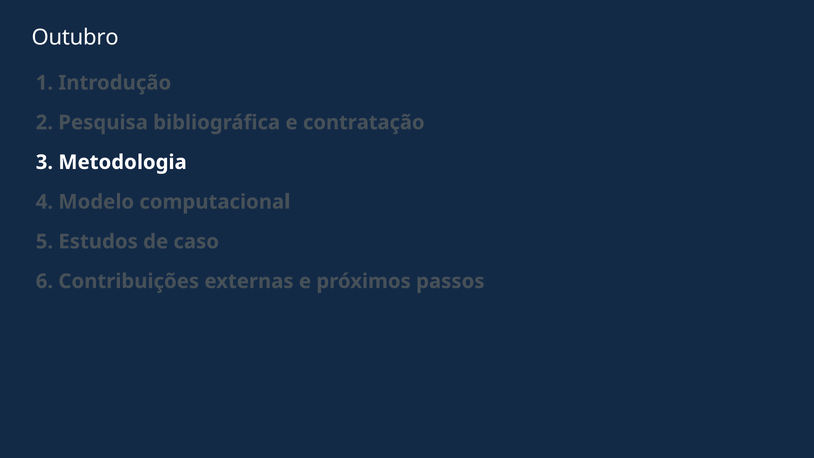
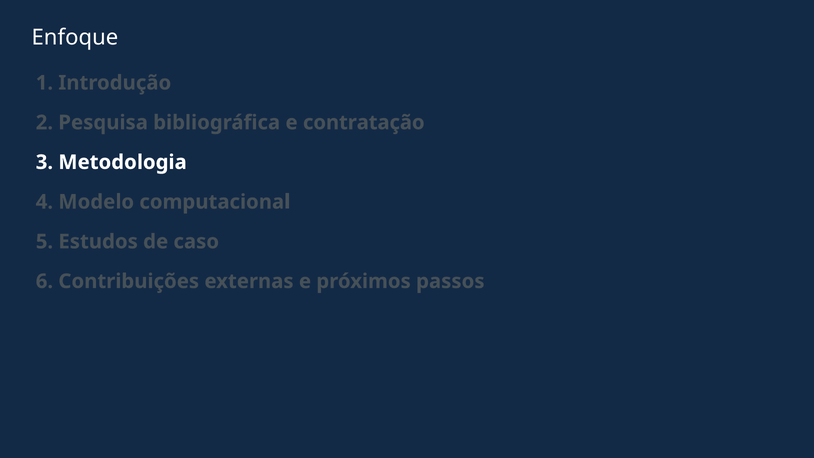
Outubro: Outubro -> Enfoque (75, 37)
